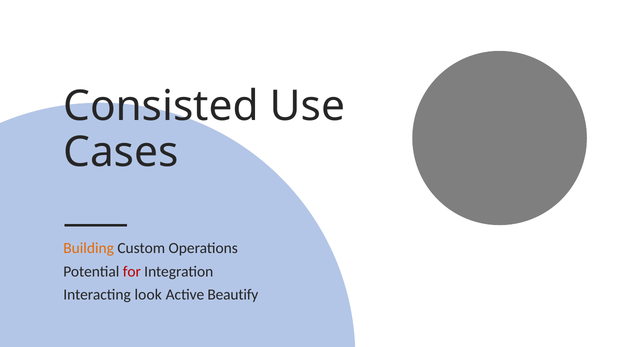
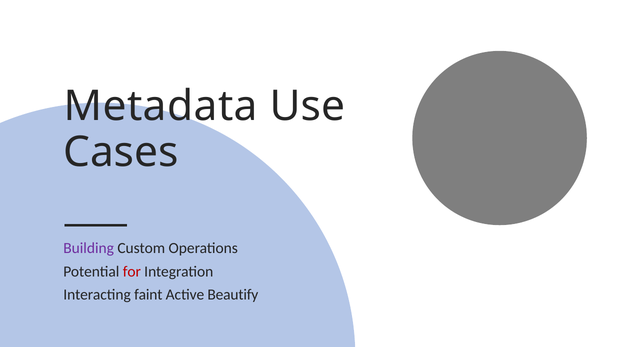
Consisted: Consisted -> Metadata (161, 106)
Building colour: orange -> purple (89, 249)
look: look -> faint (148, 295)
